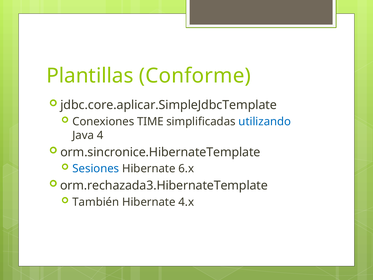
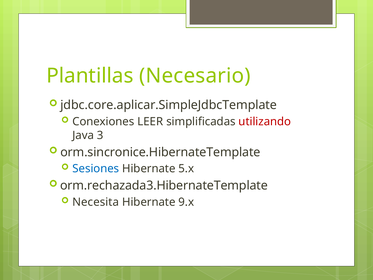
Conforme: Conforme -> Necesario (195, 76)
TIME: TIME -> LEER (150, 121)
utilizando colour: blue -> red (265, 121)
4: 4 -> 3 (100, 135)
6.x: 6.x -> 5.x (186, 169)
También: También -> Necesita (96, 202)
4.x: 4.x -> 9.x (186, 202)
